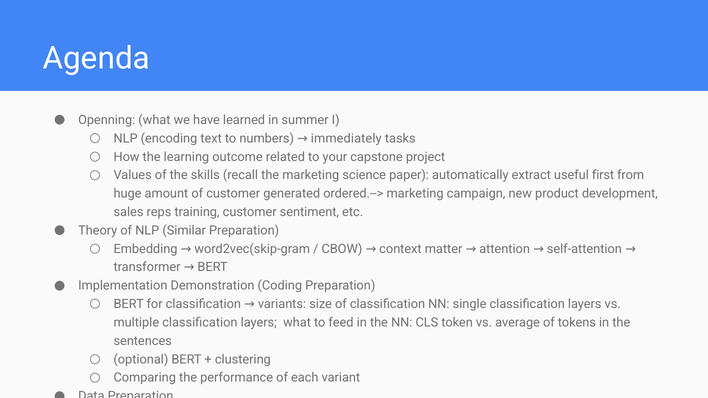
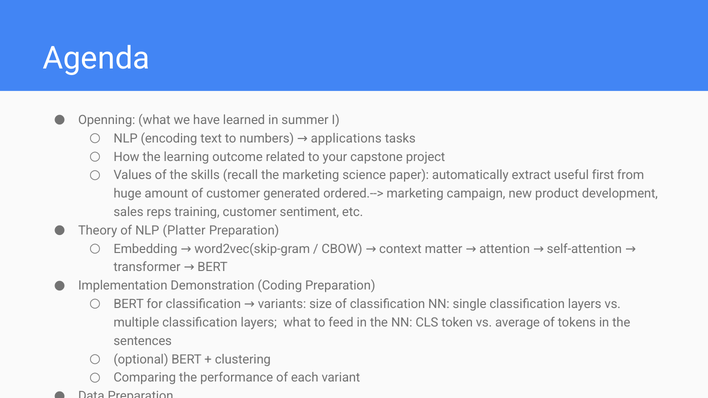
immediately: immediately -> applications (346, 138)
Similar: Similar -> Platter (184, 231)
